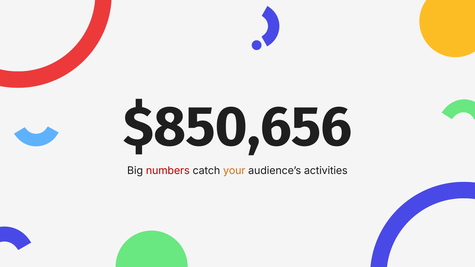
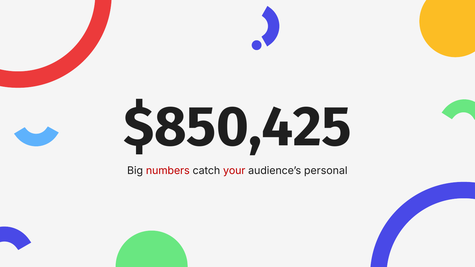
$850,656: $850,656 -> $850,425 (238, 127)
your colour: orange -> red (234, 171)
activities: activities -> personal (326, 171)
